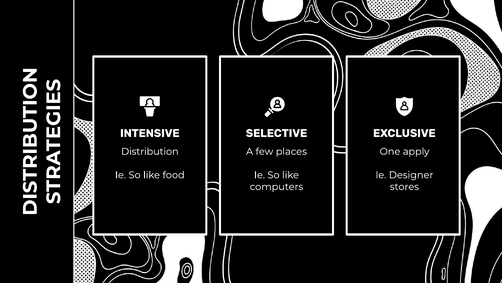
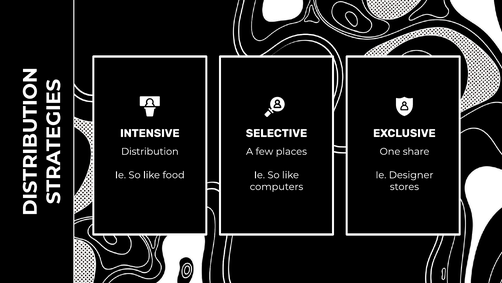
apply: apply -> share (416, 151)
